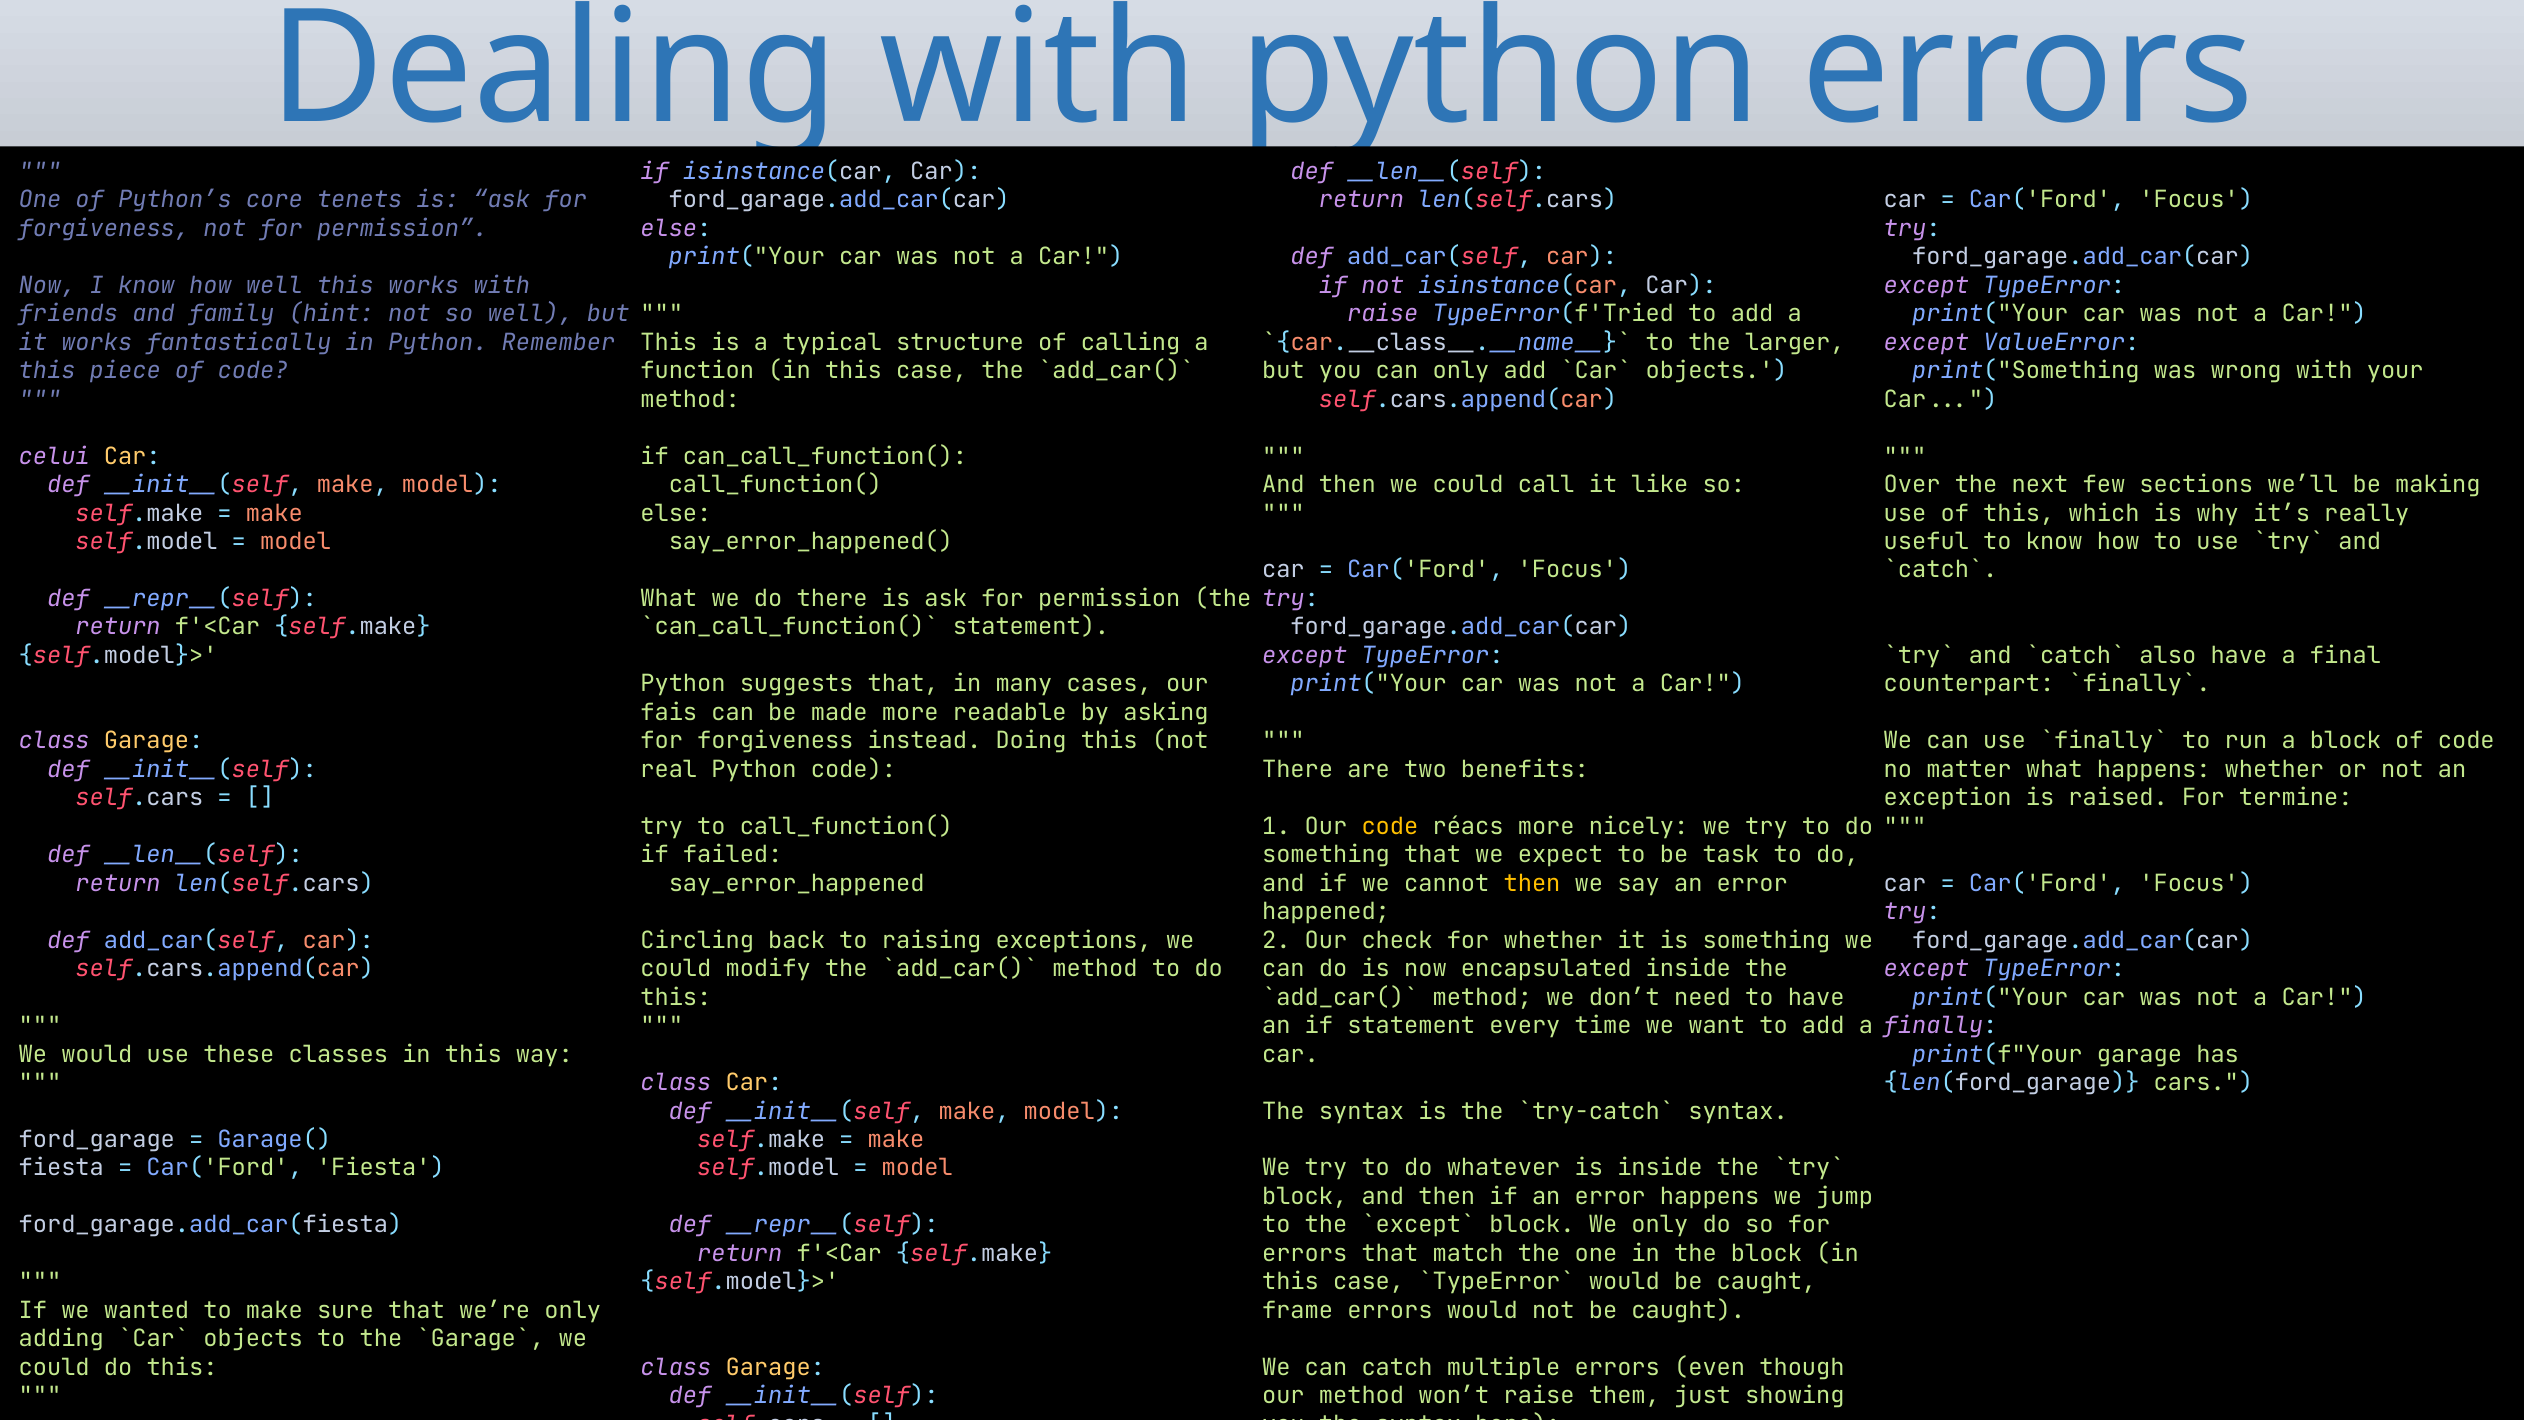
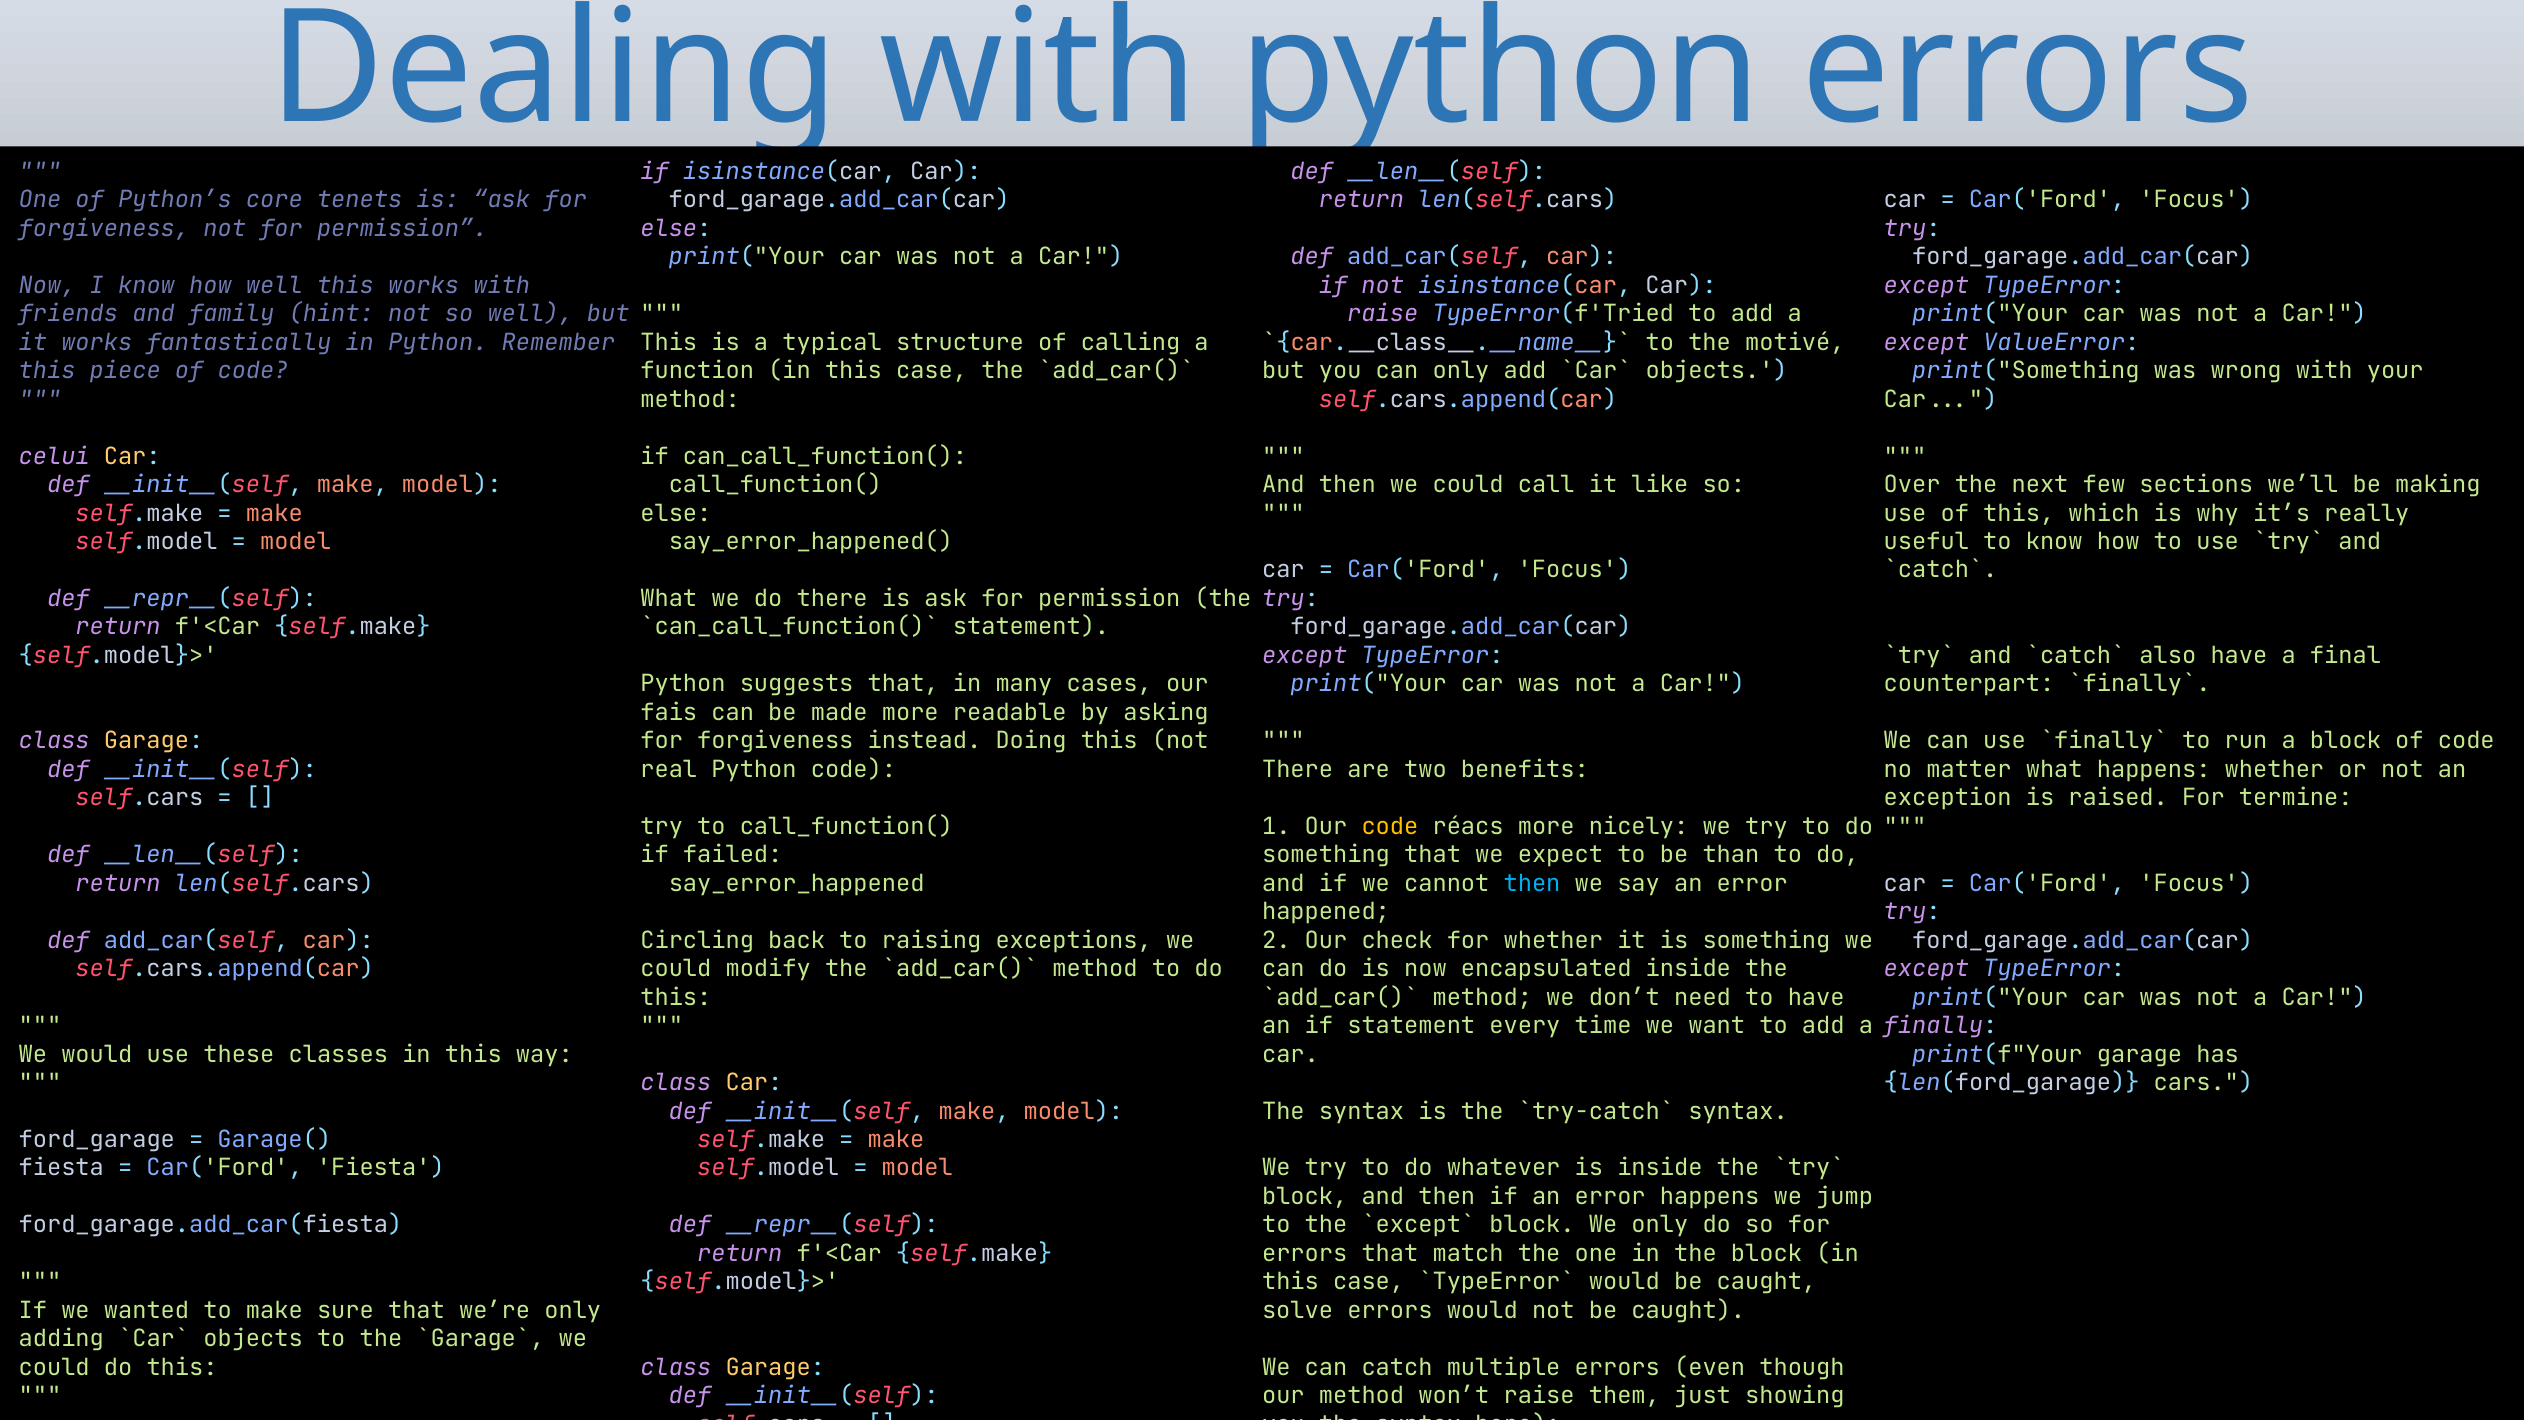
larger: larger -> motivé (1795, 342)
task: task -> than (1731, 855)
then colour: yellow -> light blue (1532, 883)
frame: frame -> solve (1298, 1310)
